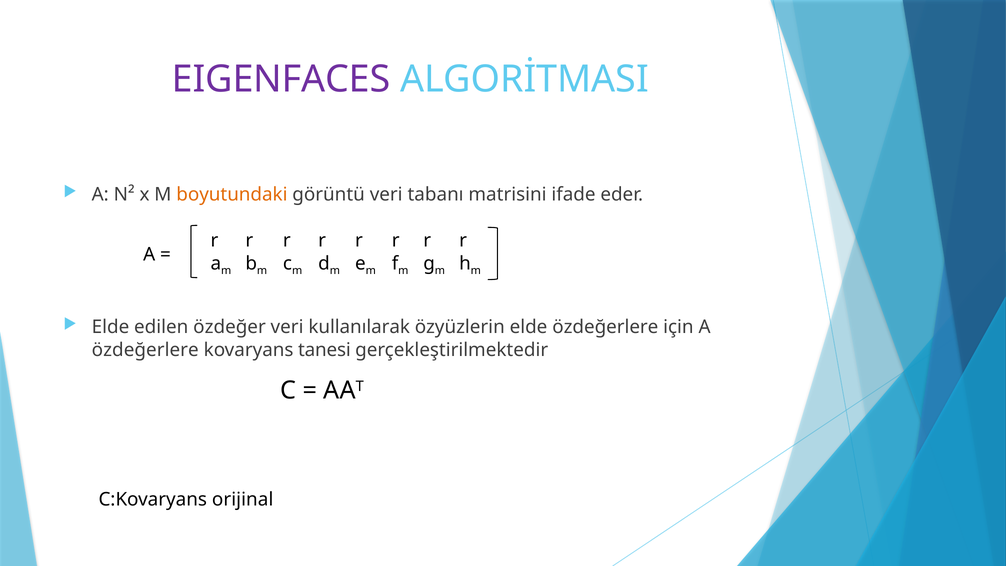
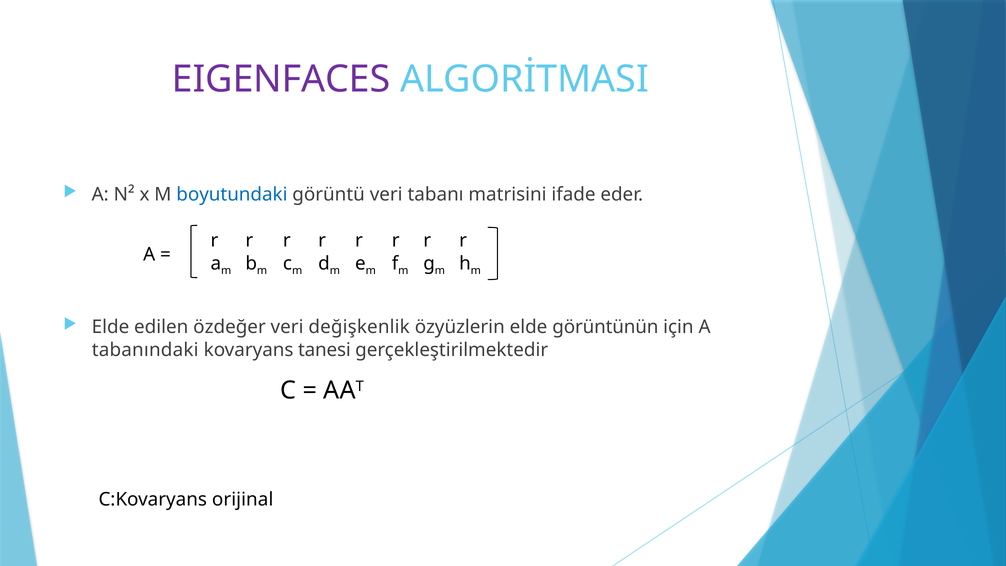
boyutundaki colour: orange -> blue (232, 195)
kullanılarak: kullanılarak -> değişkenlik (359, 327)
elde özdeğerlere: özdeğerlere -> görüntünün (605, 327)
özdeğerlere: özdeğerlere -> tabanındaki (145, 350)
